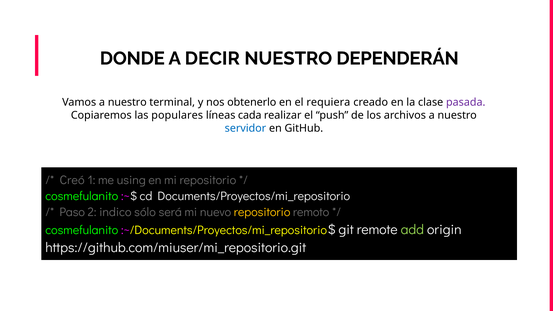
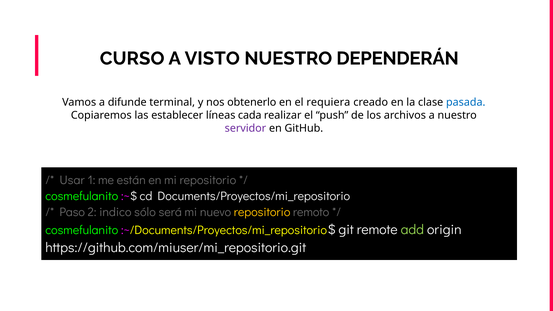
DONDE: DONDE -> CURSO (132, 59)
DECIR: DECIR -> VISTO (212, 59)
Vamos a nuestro: nuestro -> difunde (127, 102)
pasada colour: purple -> blue (466, 102)
populares: populares -> establecer (177, 115)
servidor colour: blue -> purple (245, 128)
Creó: Creó -> Usar (72, 180)
using: using -> están (131, 180)
